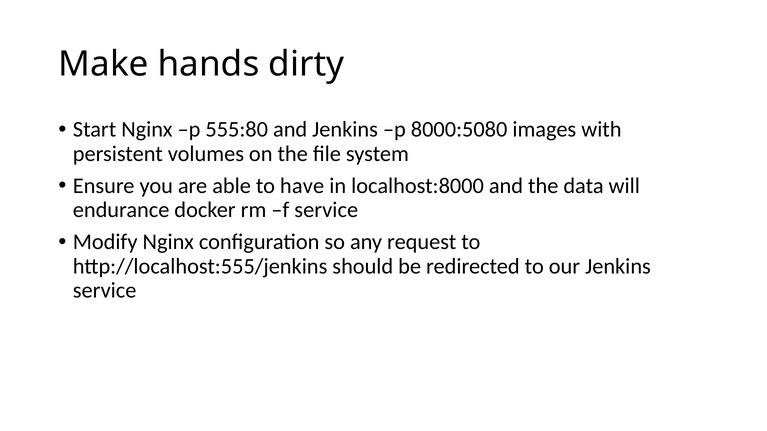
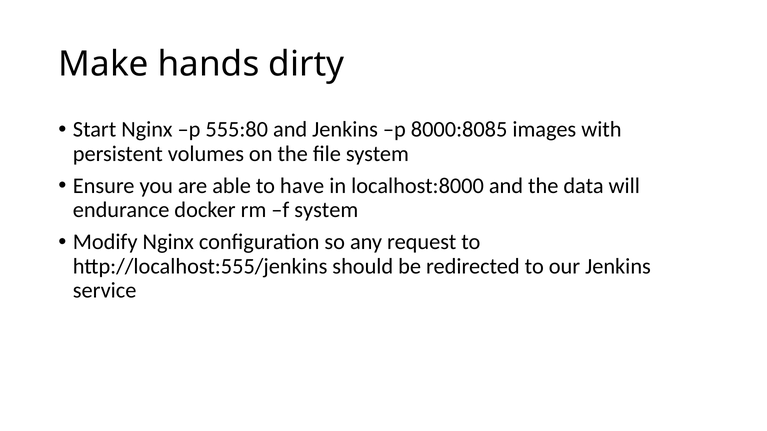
8000:5080: 8000:5080 -> 8000:8085 (459, 130)
f service: service -> system (326, 210)
